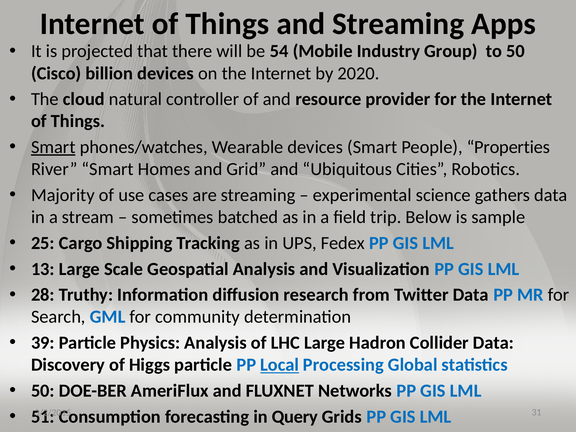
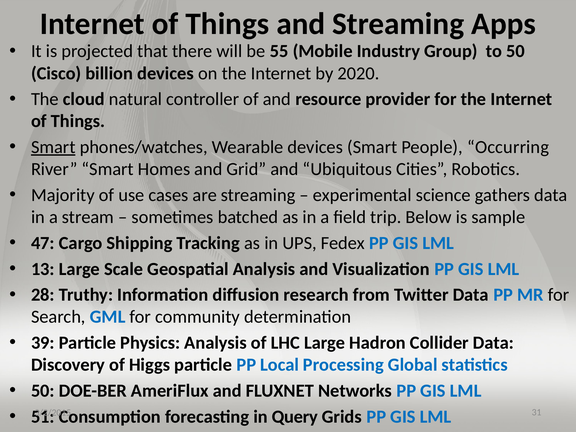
54: 54 -> 55 (279, 51)
Properties: Properties -> Occurring (508, 147)
25: 25 -> 47 (43, 243)
Local underline: present -> none (280, 365)
